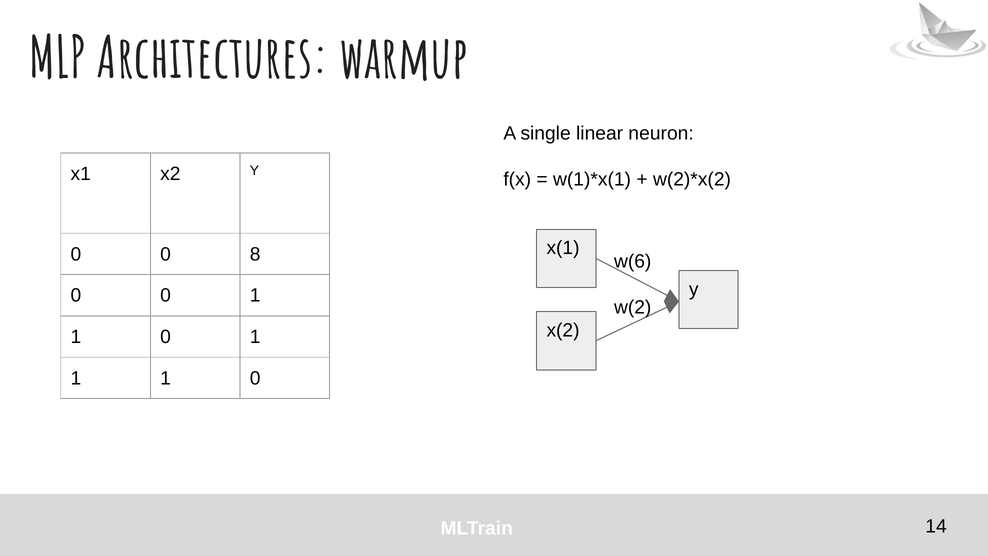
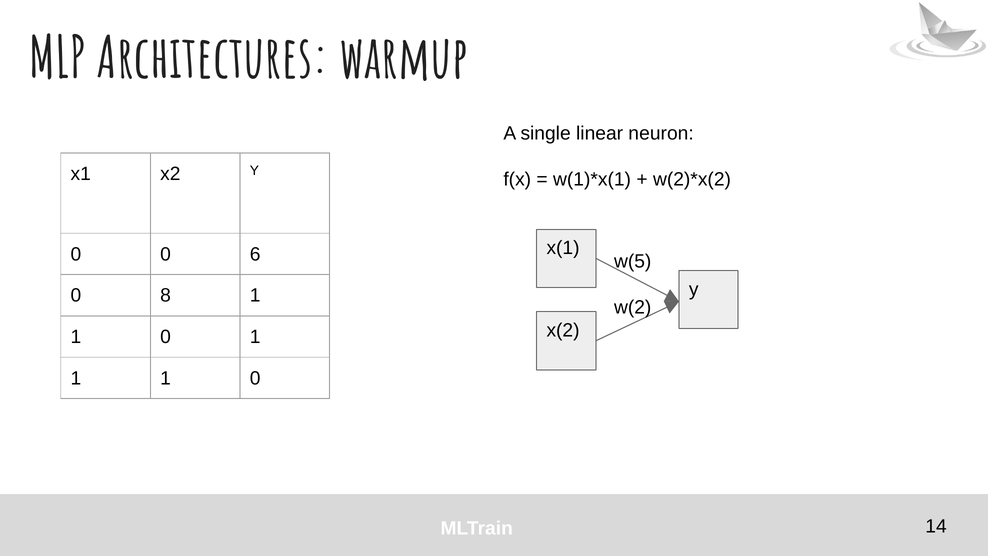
8: 8 -> 6 (255, 254)
w(6: w(6 -> w(5 (633, 261)
0: 0 -> 8 (166, 295)
